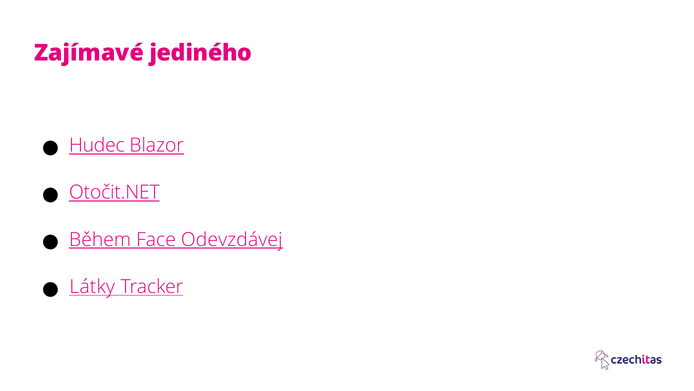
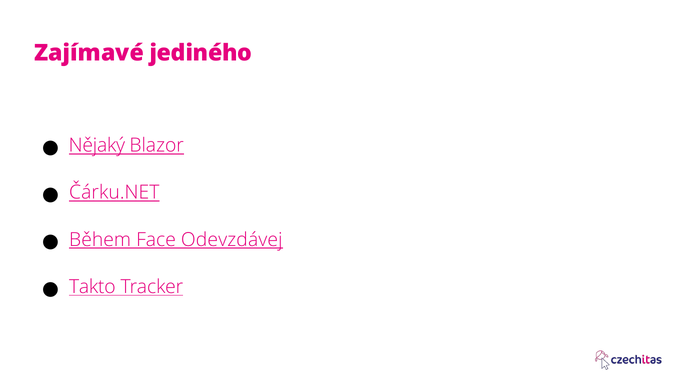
Hudec: Hudec -> Nějaký (97, 145)
Otočit.NET: Otočit.NET -> Čárku.NET (114, 192)
Látky: Látky -> Takto (92, 286)
